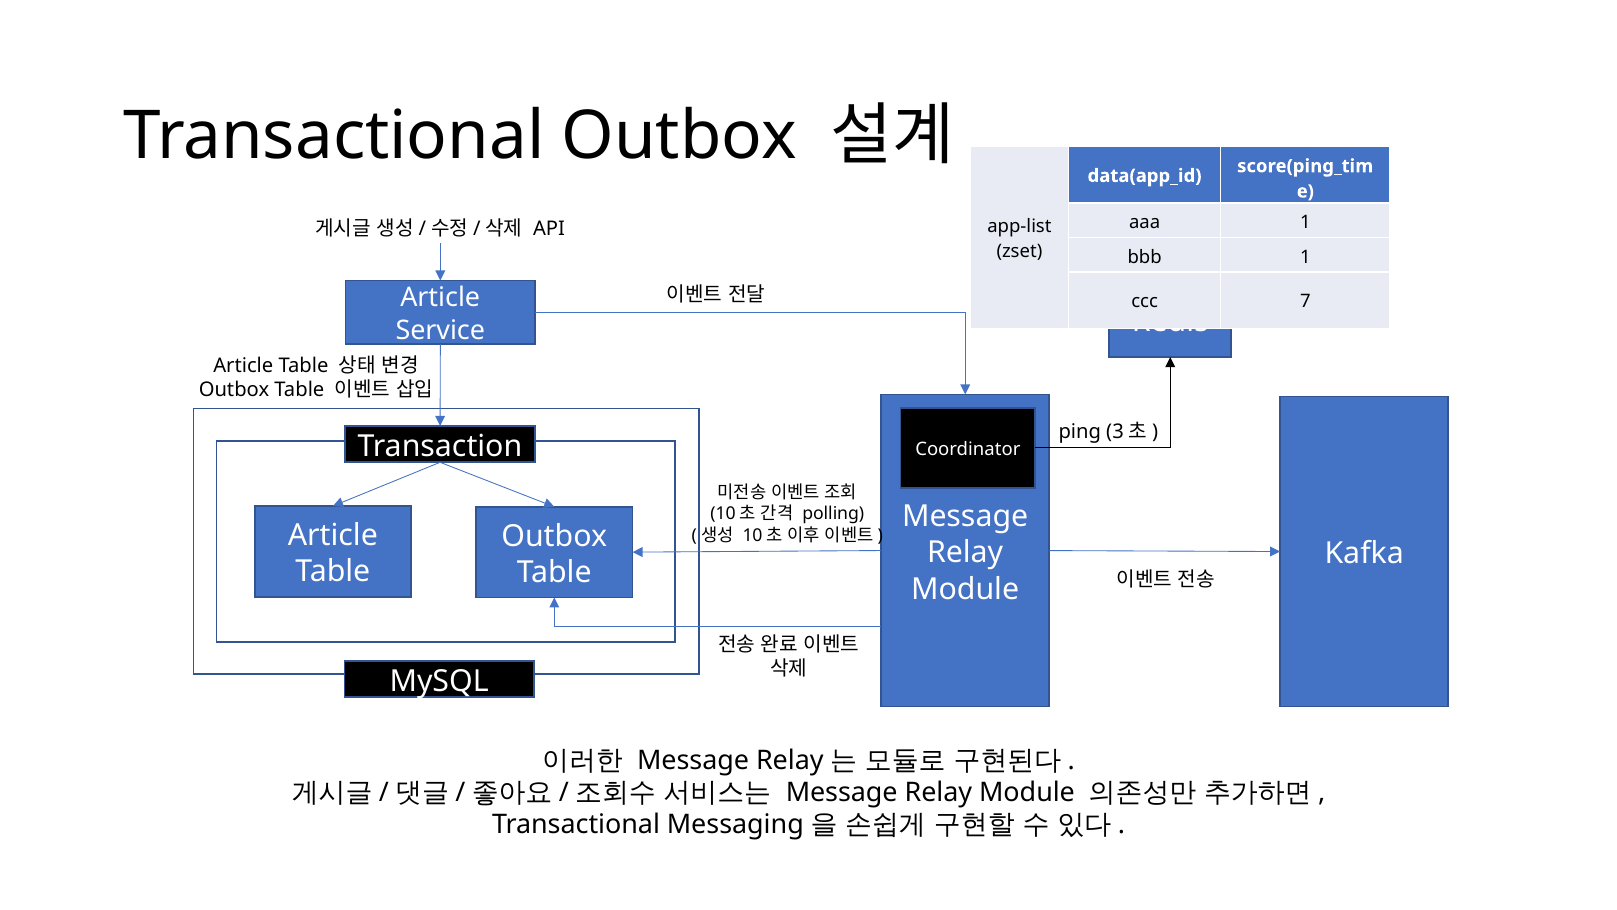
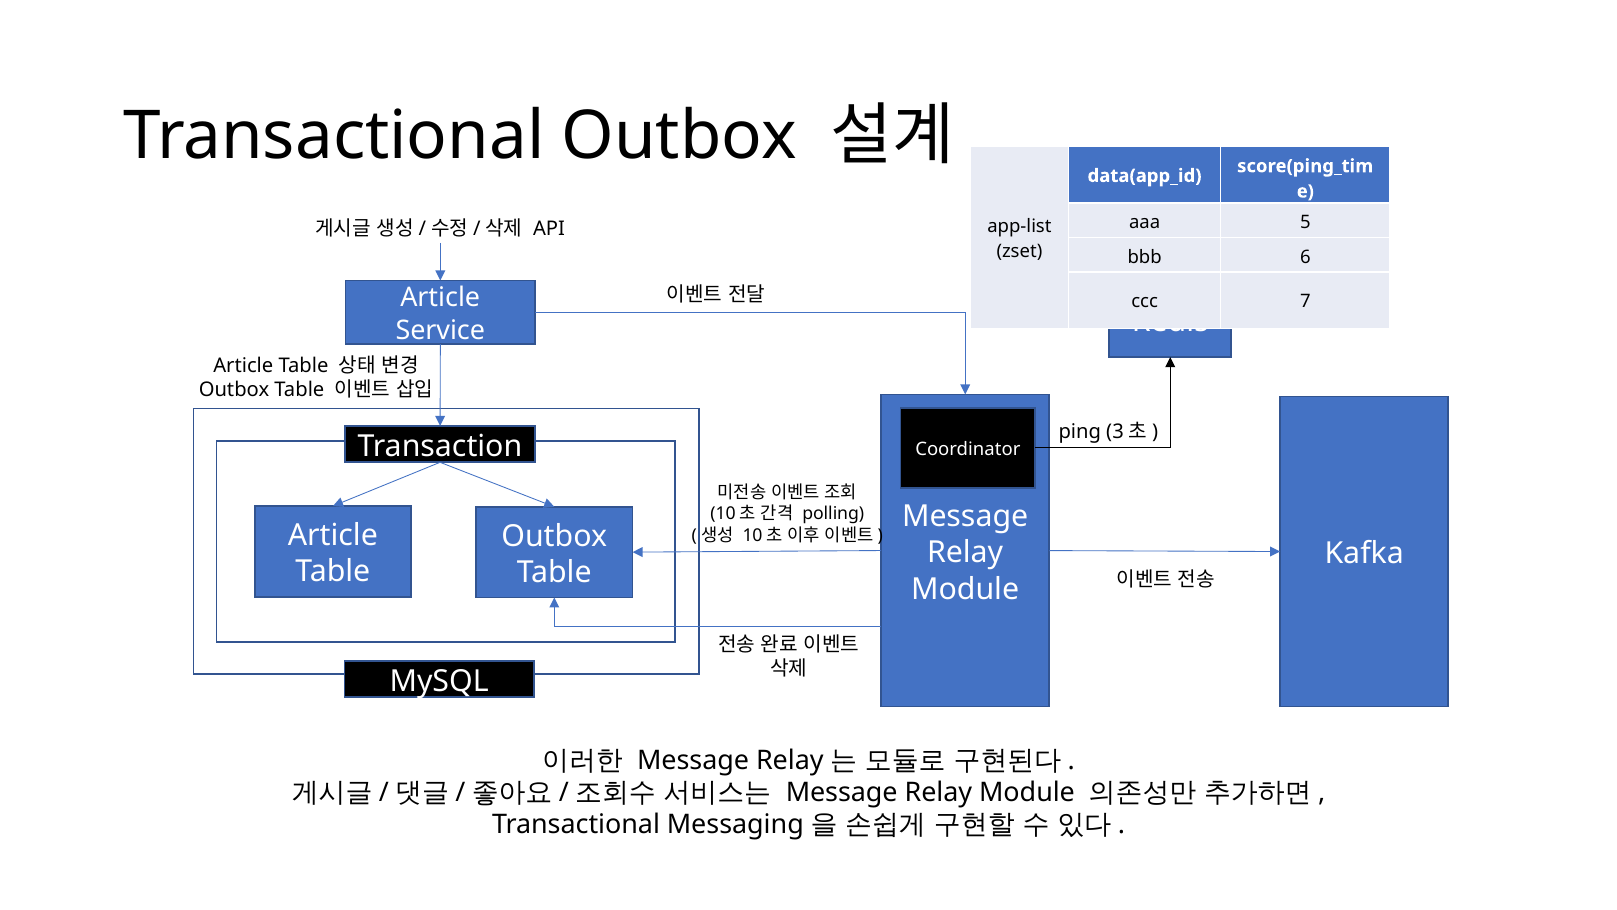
aaa 1: 1 -> 5 (1305, 223)
bbb 1: 1 -> 6 (1305, 257)
